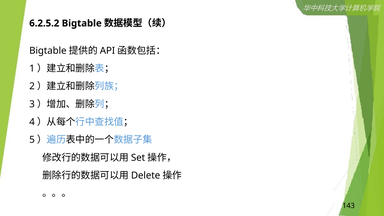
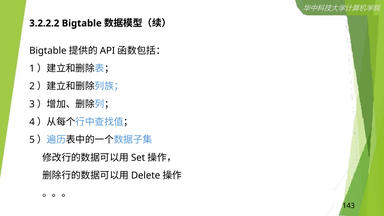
6.2.5.2: 6.2.5.2 -> 3.2.2.2 (44, 23)
